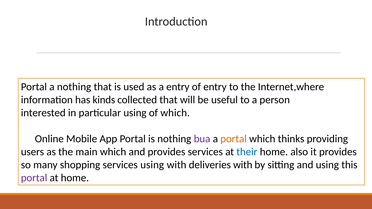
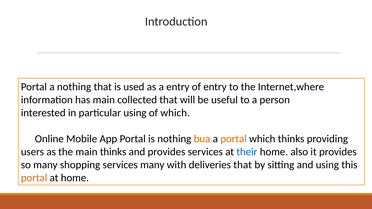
has kinds: kinds -> main (104, 100)
bua colour: purple -> orange (202, 139)
main which: which -> thinks (113, 152)
services using: using -> many (152, 165)
deliveries with: with -> that (243, 165)
portal colour: purple -> orange (34, 178)
